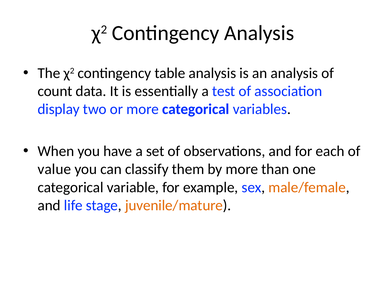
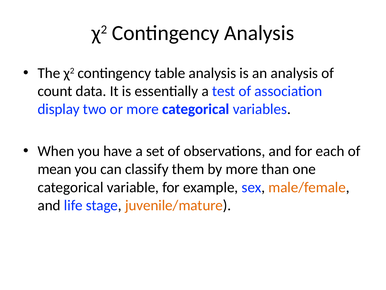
value: value -> mean (55, 169)
